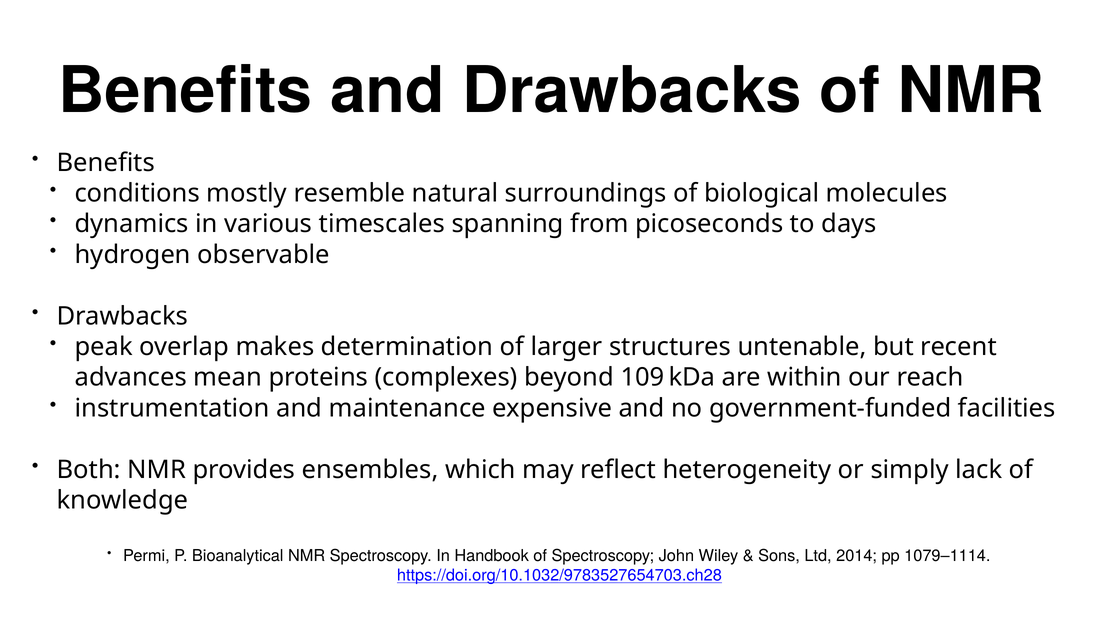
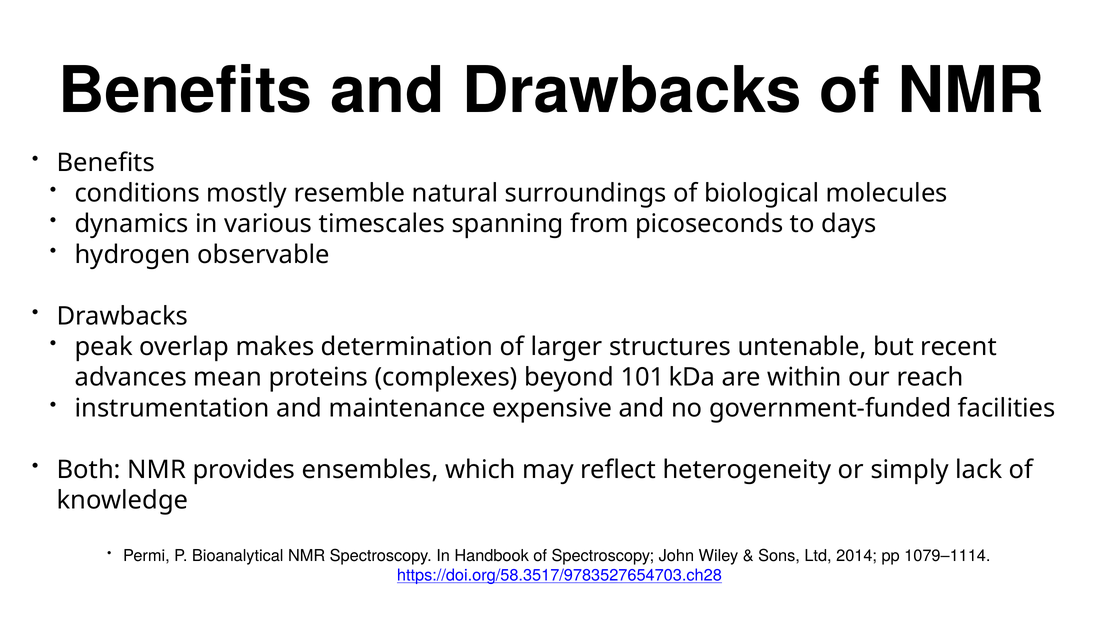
109: 109 -> 101 (642, 377)
https://doi.org/10.1032/9783527654703.ch28: https://doi.org/10.1032/9783527654703.ch28 -> https://doi.org/58.3517/9783527654703.ch28 (559, 575)
